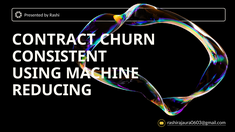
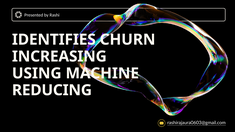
CONTRACT: CONTRACT -> IDENTIFIES (54, 40)
CONSISTENT: CONSISTENT -> INCREASING (59, 57)
